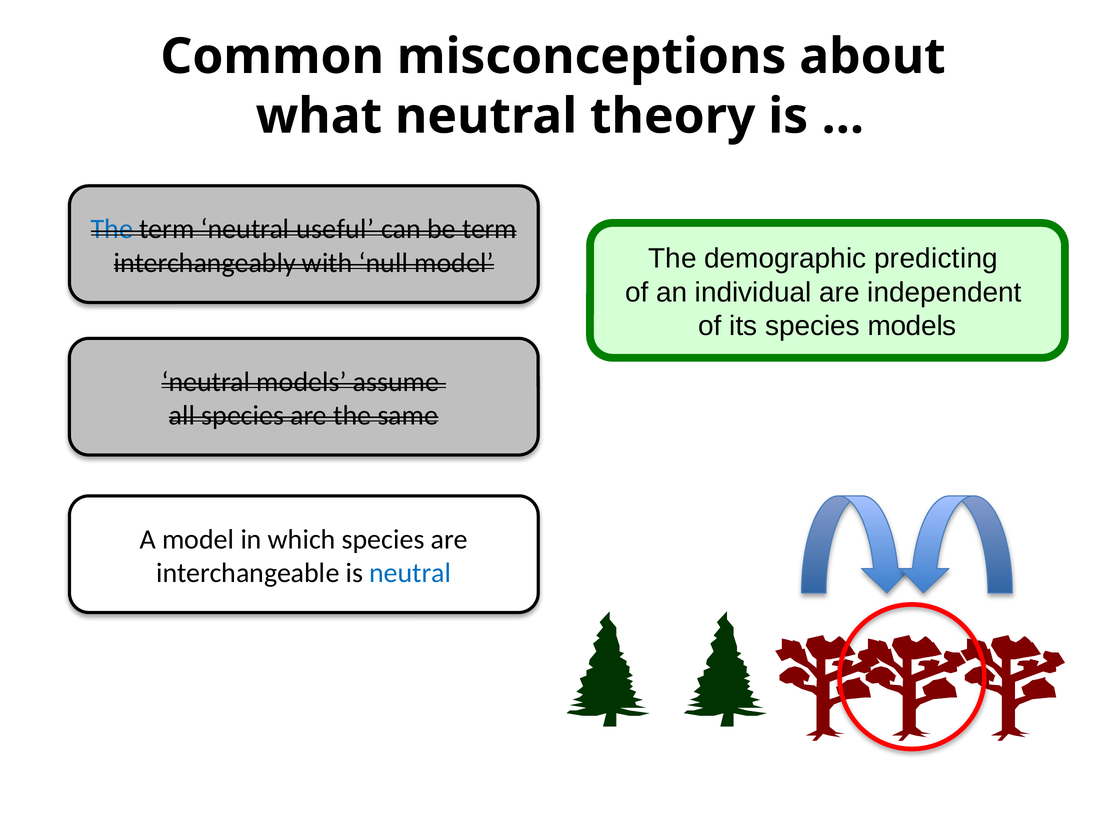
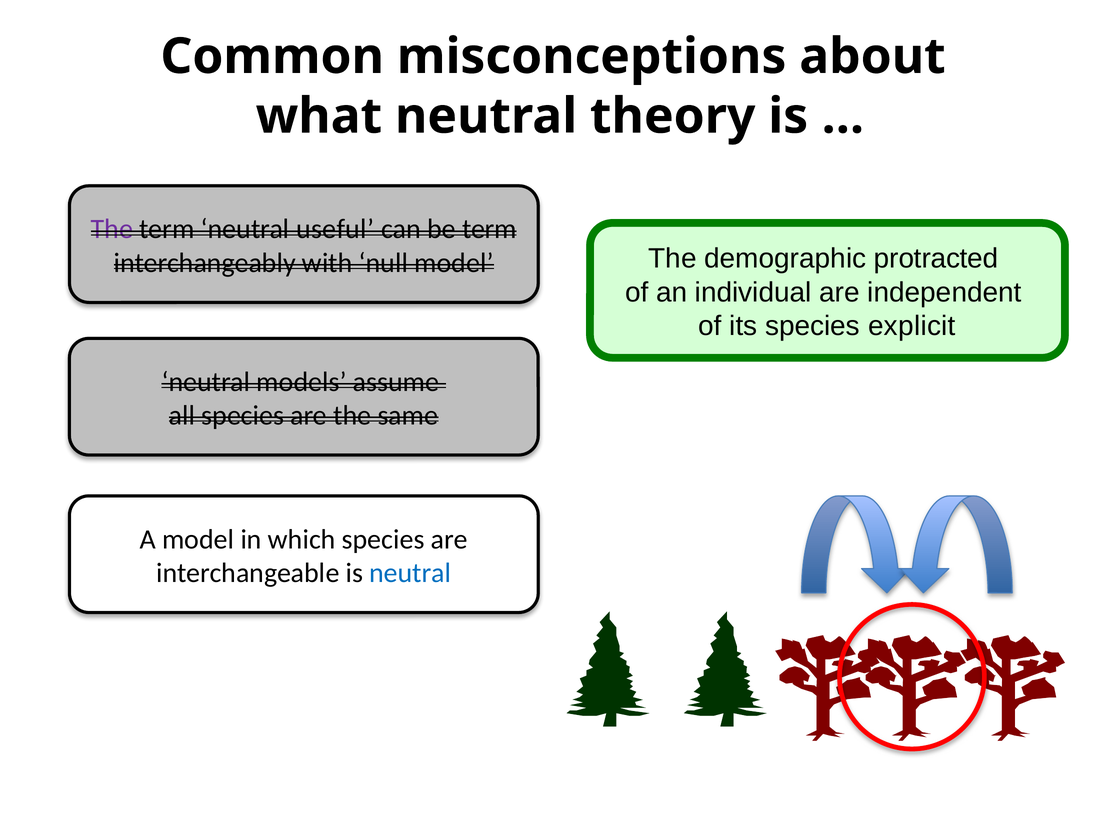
The colour: blue -> purple (112, 229)
predicting: predicting -> protracted (936, 259)
species models: models -> explicit (912, 326)
